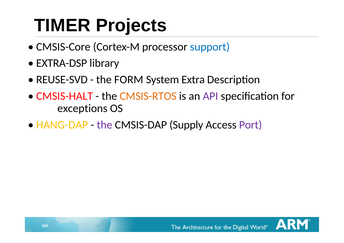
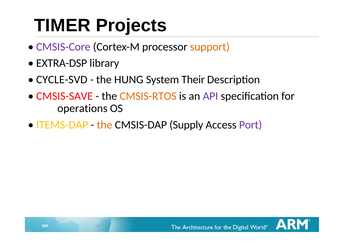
CMSIS-Core colour: black -> purple (63, 47)
support colour: blue -> orange (210, 47)
REUSE-SVD: REUSE-SVD -> CYCLE-SVD (62, 80)
FORM: FORM -> HUNG (129, 80)
Extra: Extra -> Their (193, 80)
CMSIS-HALT: CMSIS-HALT -> CMSIS-SAVE (65, 96)
exceptions: exceptions -> operations (82, 108)
HANG-DAP: HANG-DAP -> ITEMS-DAP (62, 125)
the colour: purple -> orange (105, 125)
